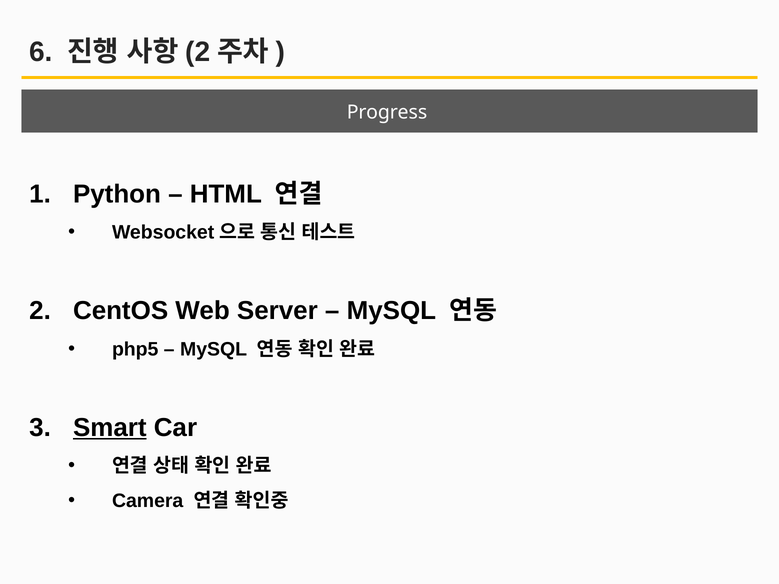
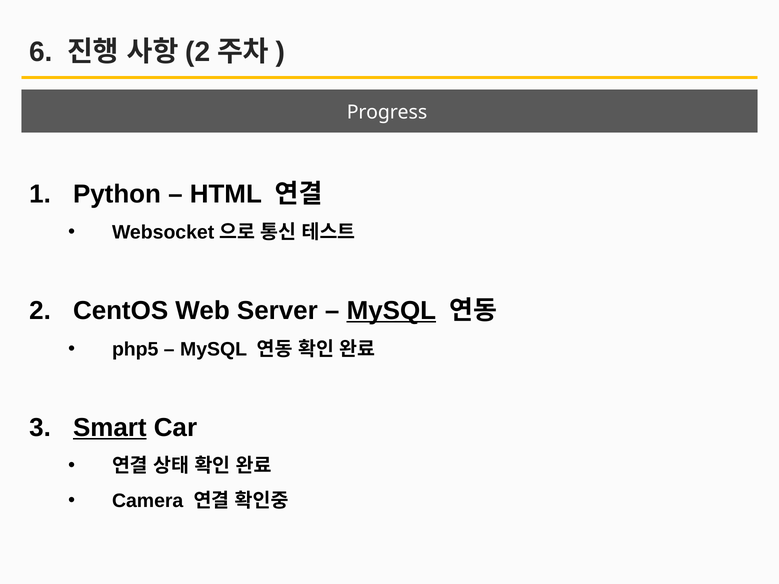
MySQL underline: none -> present (391, 311)
